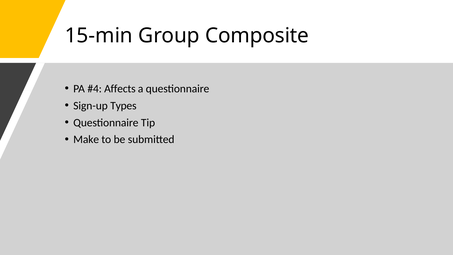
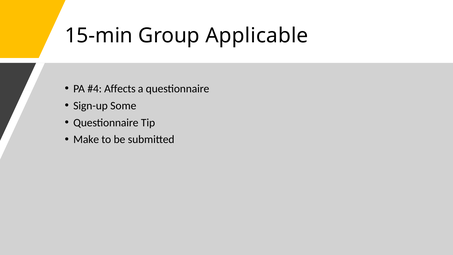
Composite: Composite -> Applicable (257, 36)
Types: Types -> Some (123, 106)
